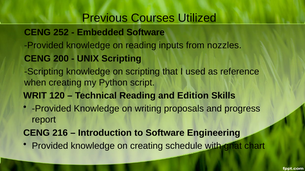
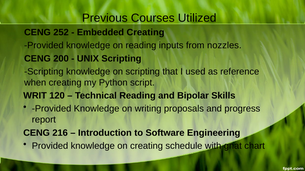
Embedded Software: Software -> Creating (145, 33)
Edition: Edition -> Bipolar (193, 96)
